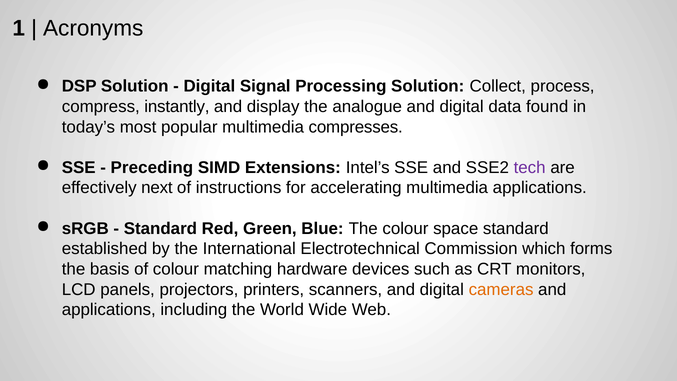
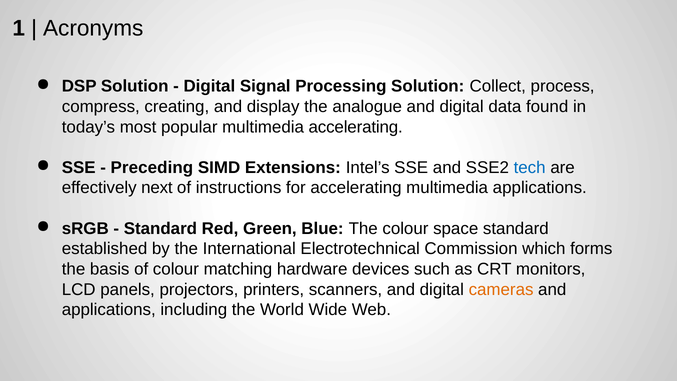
instantly: instantly -> creating (177, 107)
multimedia compresses: compresses -> accelerating (356, 127)
tech colour: purple -> blue (530, 167)
